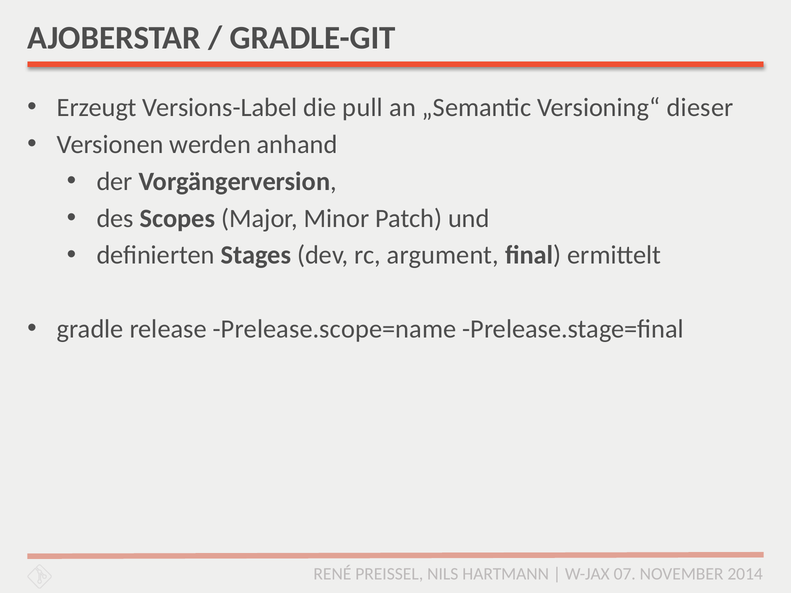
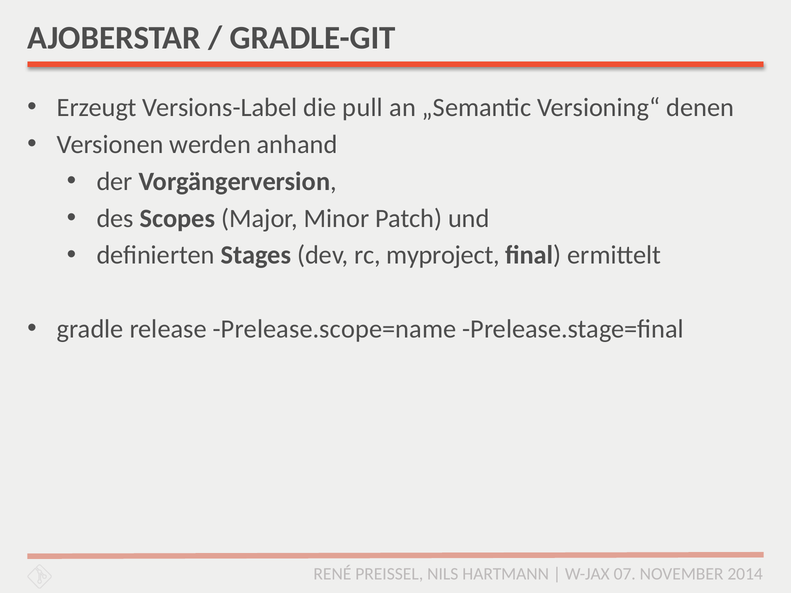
dieser: dieser -> denen (700, 108)
argument: argument -> myproject (443, 255)
